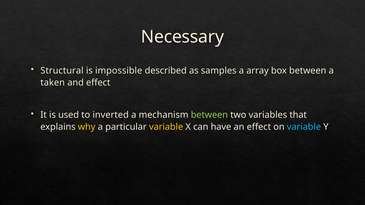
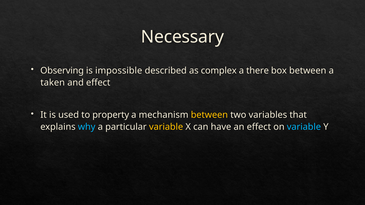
Structural: Structural -> Observing (62, 71)
samples: samples -> complex (219, 71)
array: array -> there (258, 71)
inverted: inverted -> property (111, 115)
between colour: light green -> yellow (209, 115)
why colour: yellow -> light blue (87, 127)
